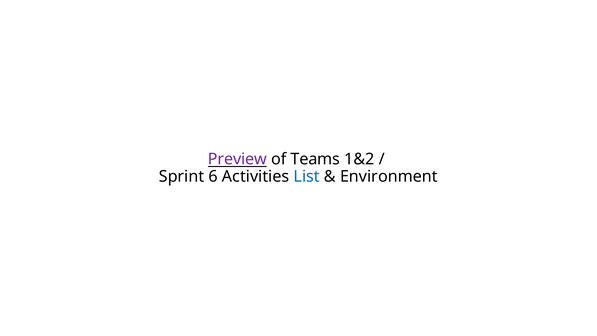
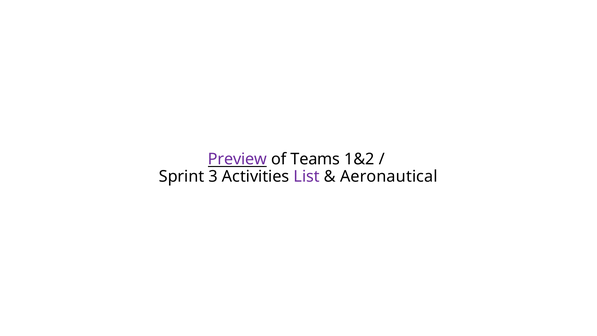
6: 6 -> 3 (213, 177)
List colour: blue -> purple (307, 177)
Environment: Environment -> Aeronautical (389, 177)
